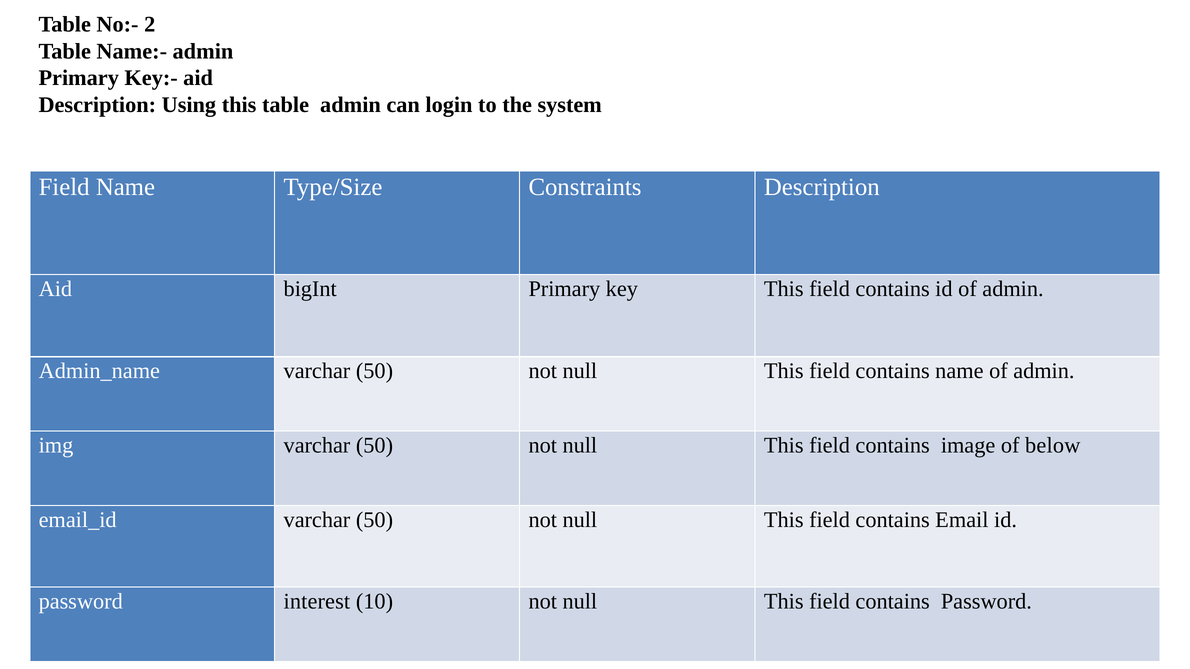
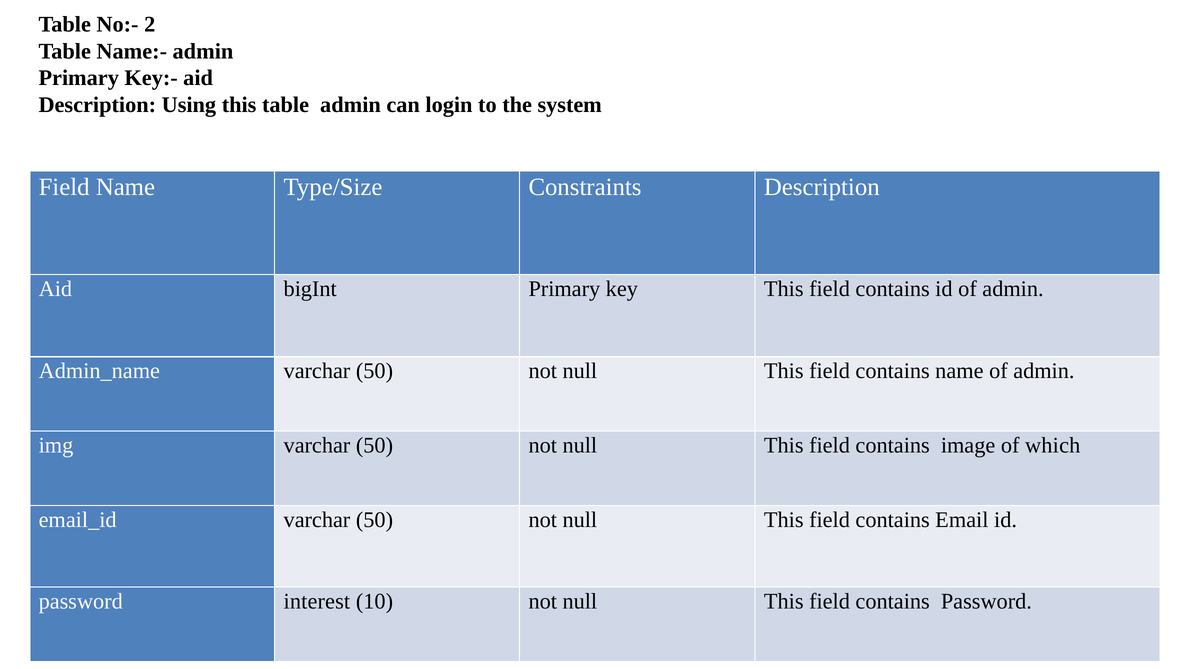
below: below -> which (1053, 446)
